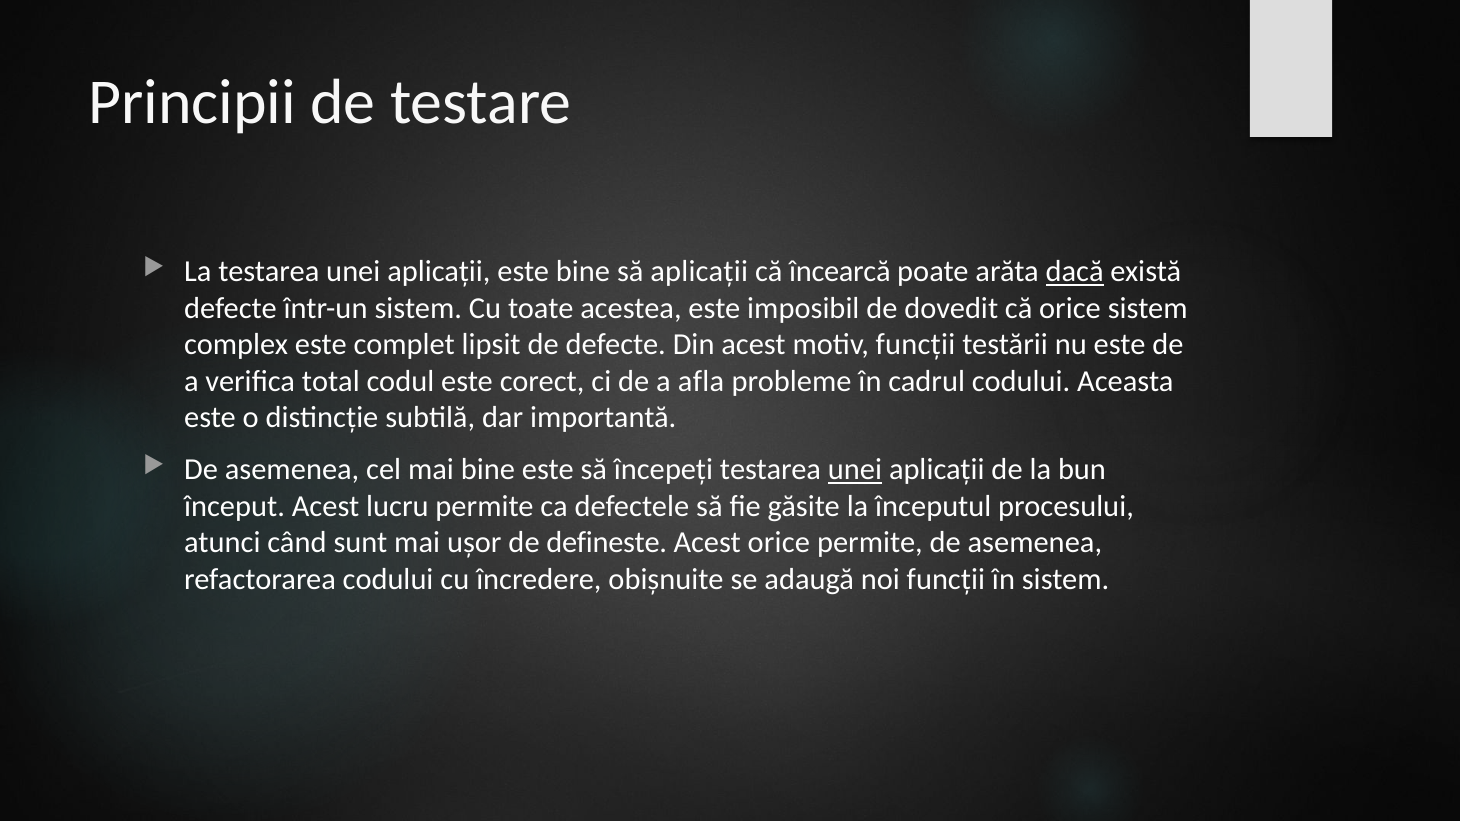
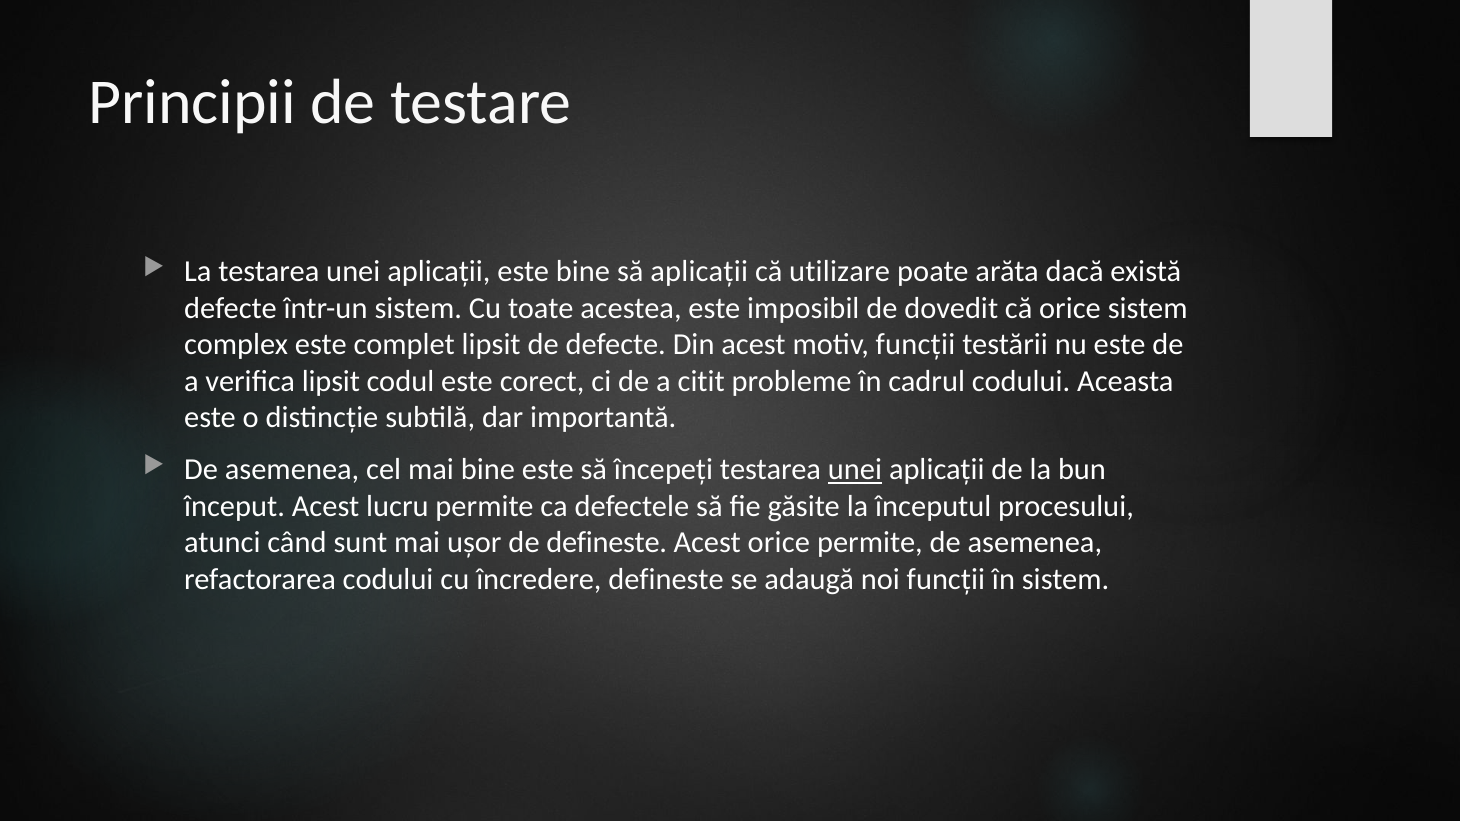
încearcă: încearcă -> utilizare (840, 272)
dacă underline: present -> none (1075, 272)
verifica total: total -> lipsit (331, 381)
afla: afla -> citit (701, 381)
încredere obișnuite: obișnuite -> defineste (666, 579)
